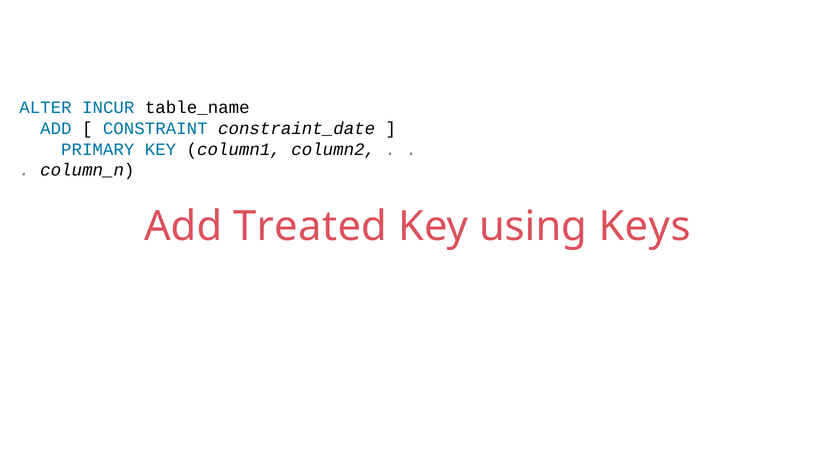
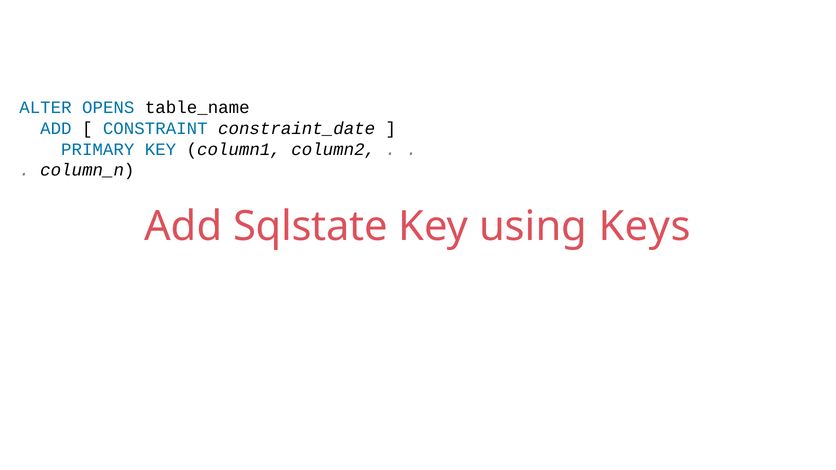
INCUR: INCUR -> OPENS (108, 108)
Treated: Treated -> Sqlstate (310, 227)
